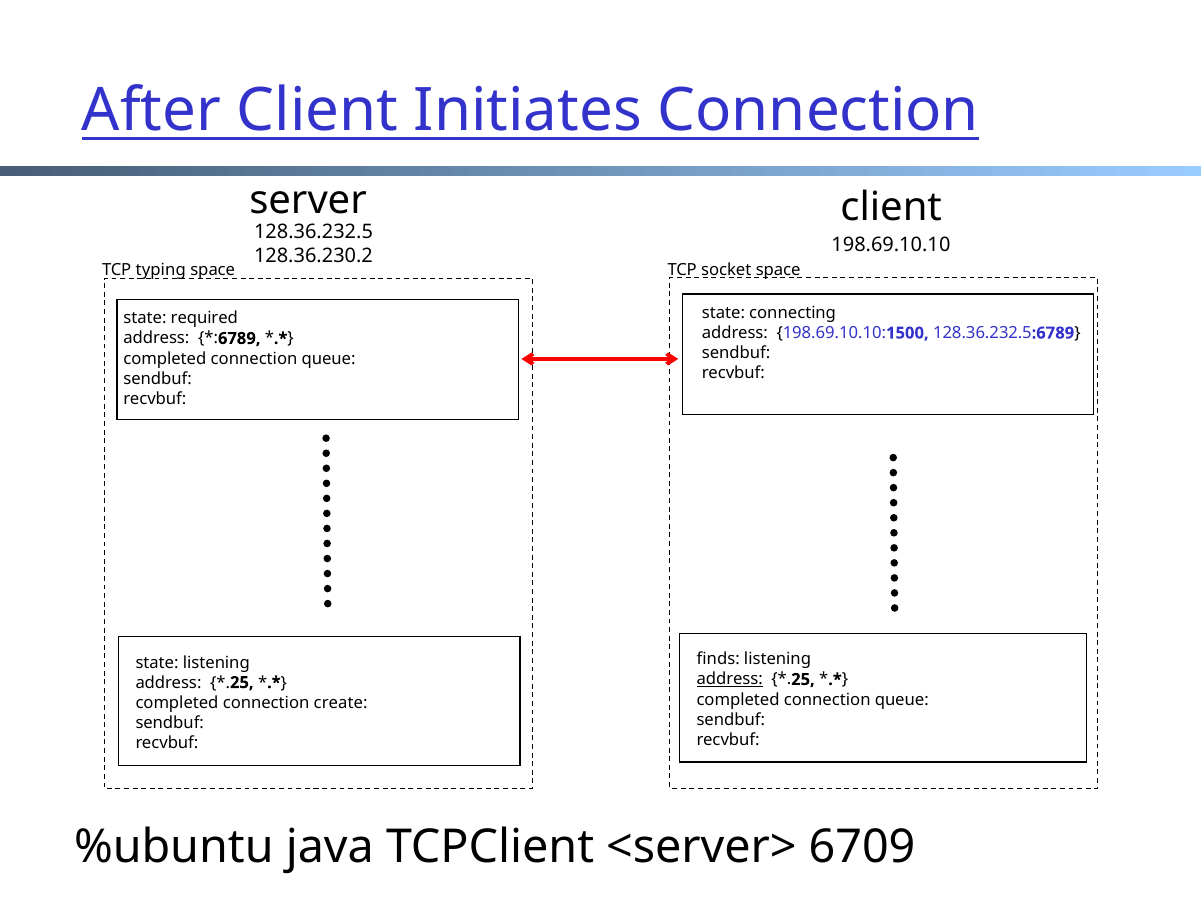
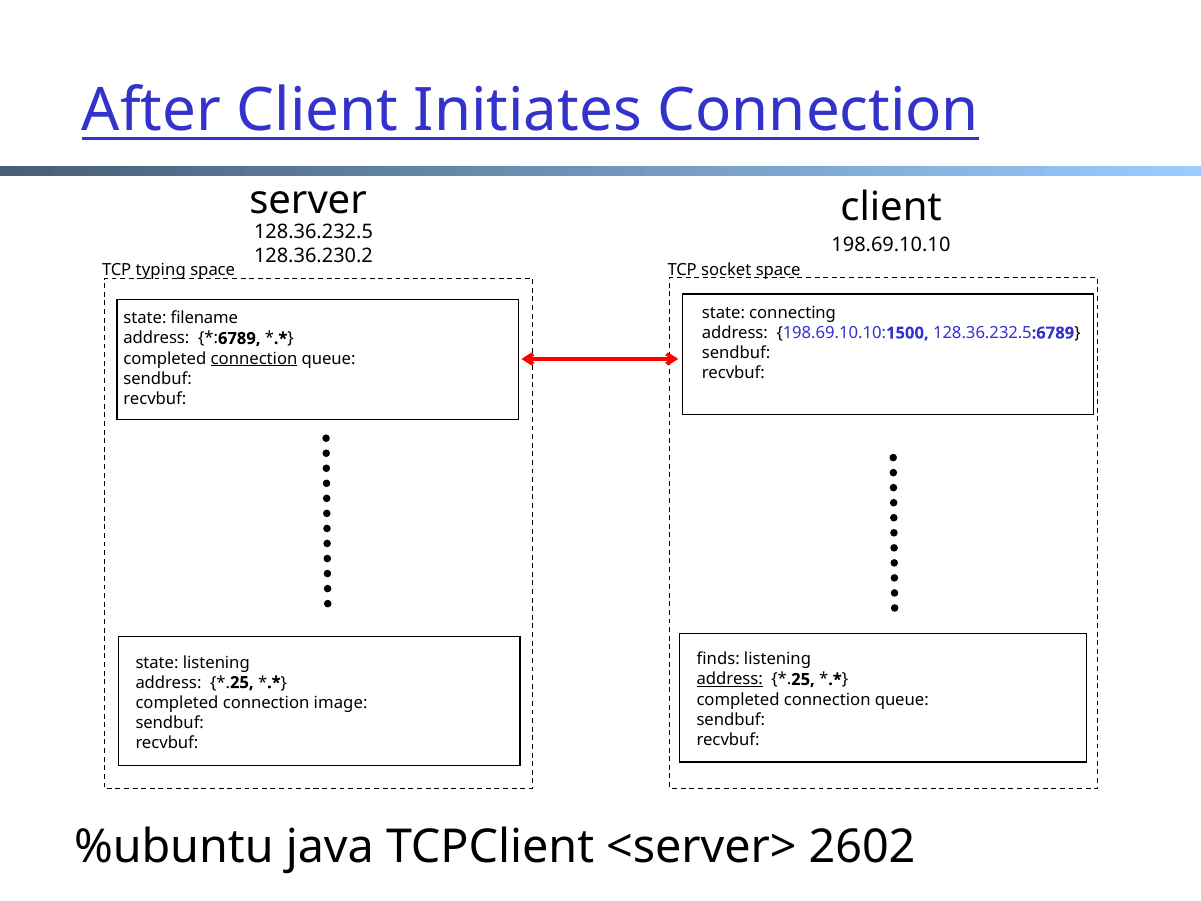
required: required -> filename (204, 318)
connection underline: none -> present (254, 358)
create: create -> image (341, 702)
6709: 6709 -> 2602 (862, 846)
